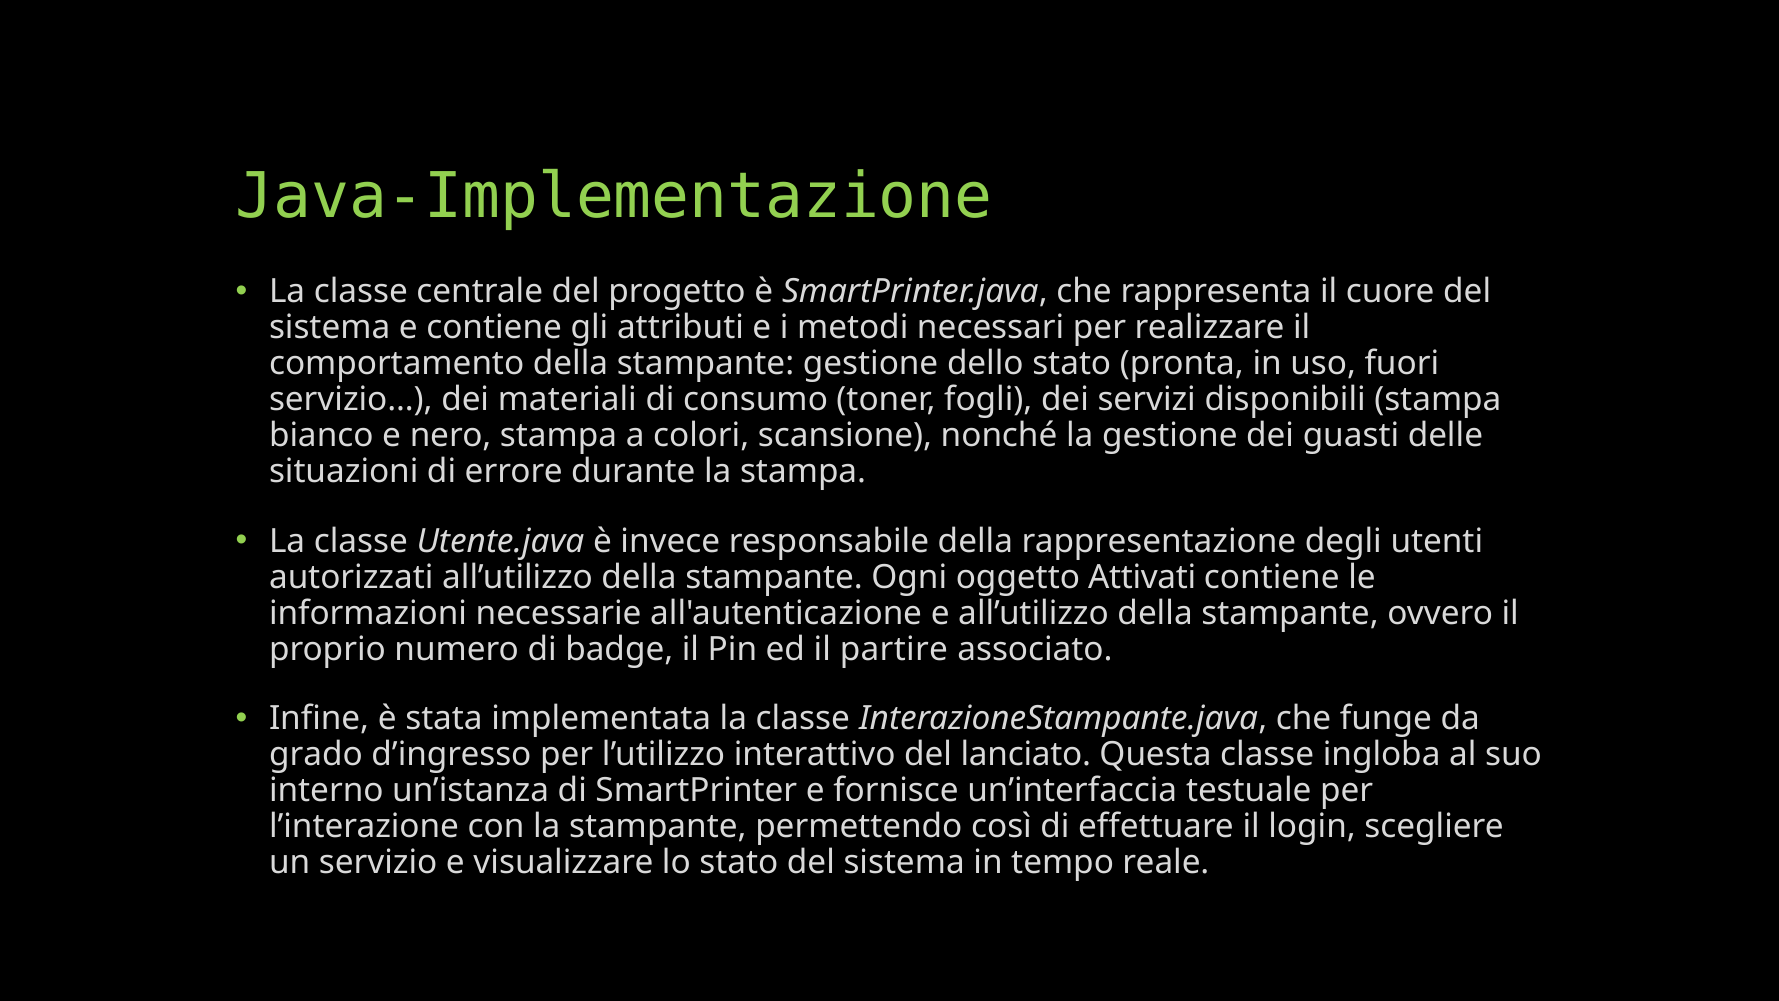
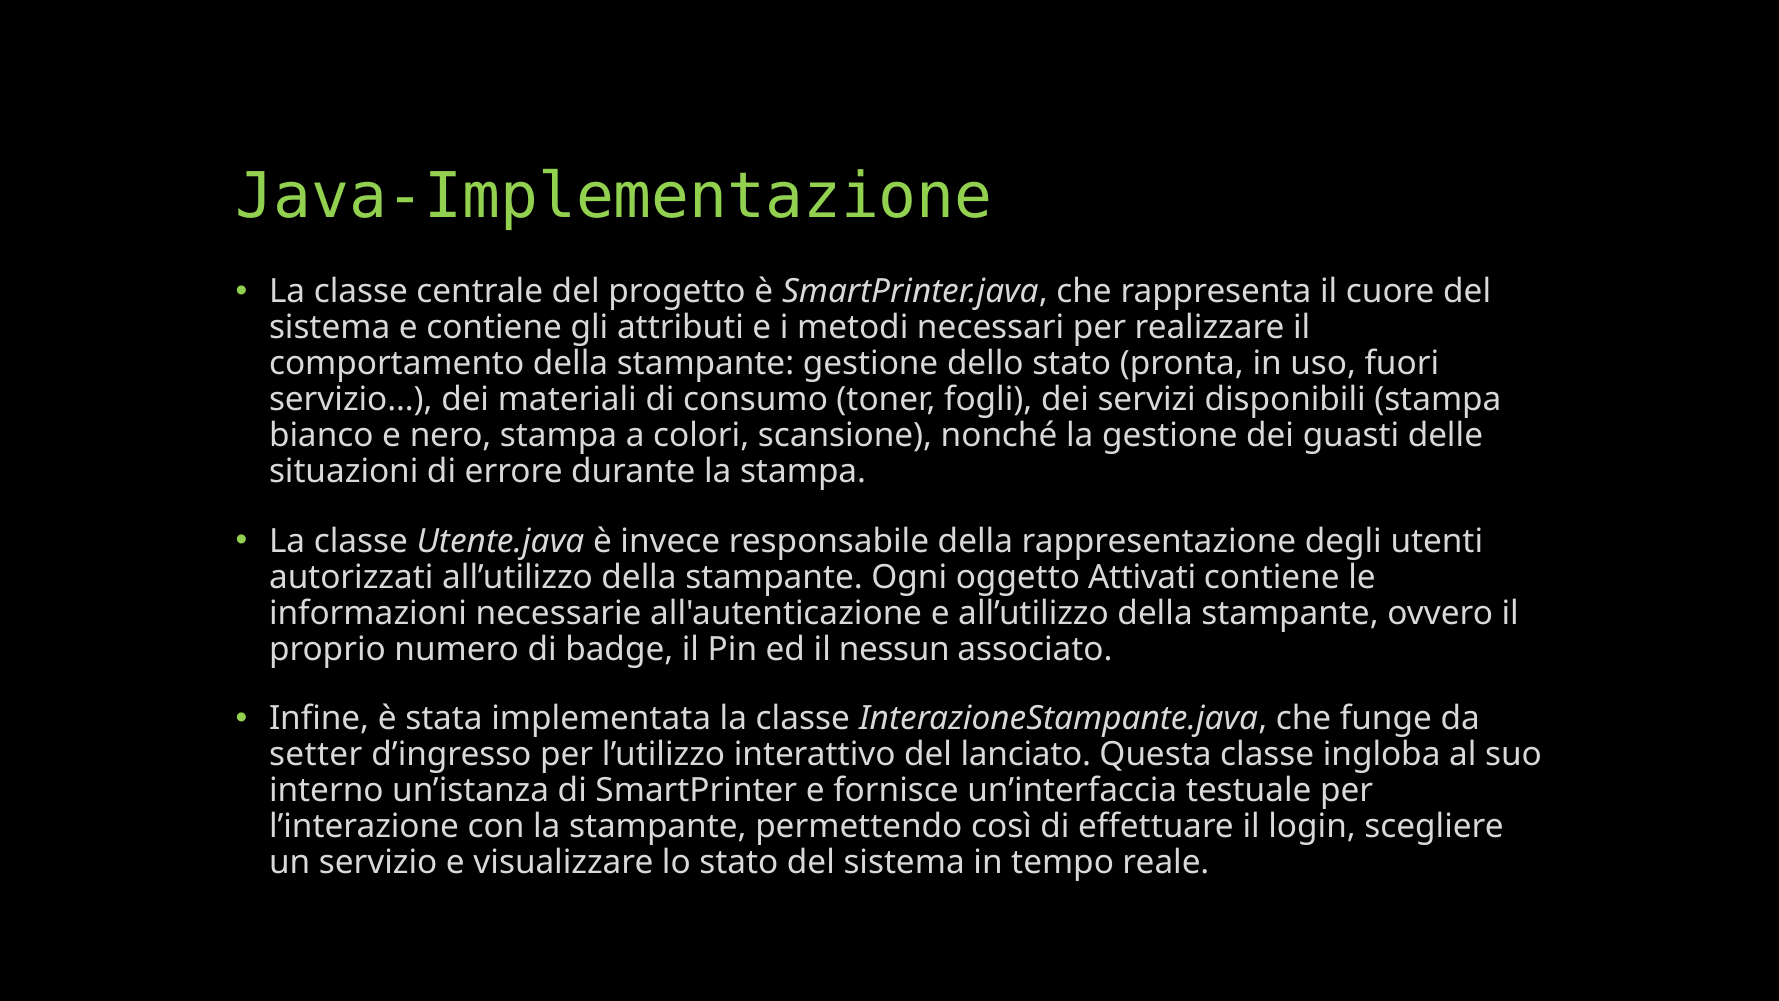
partire: partire -> nessun (894, 649)
grado: grado -> setter (316, 754)
